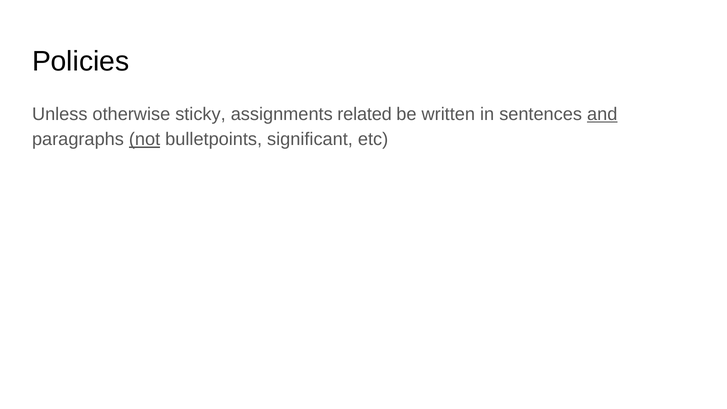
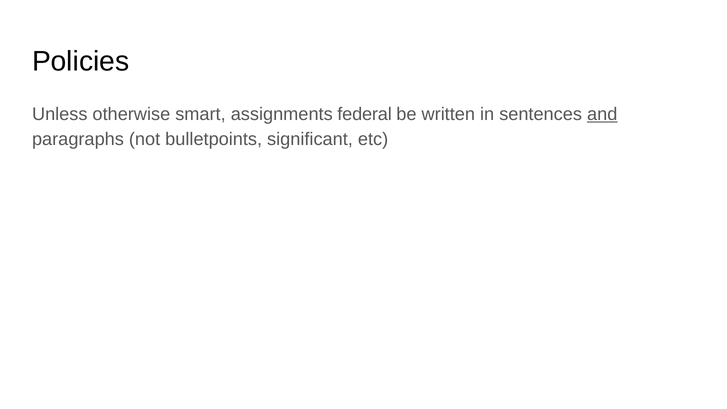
sticky: sticky -> smart (200, 114)
related: related -> federal (365, 114)
not underline: present -> none (145, 139)
